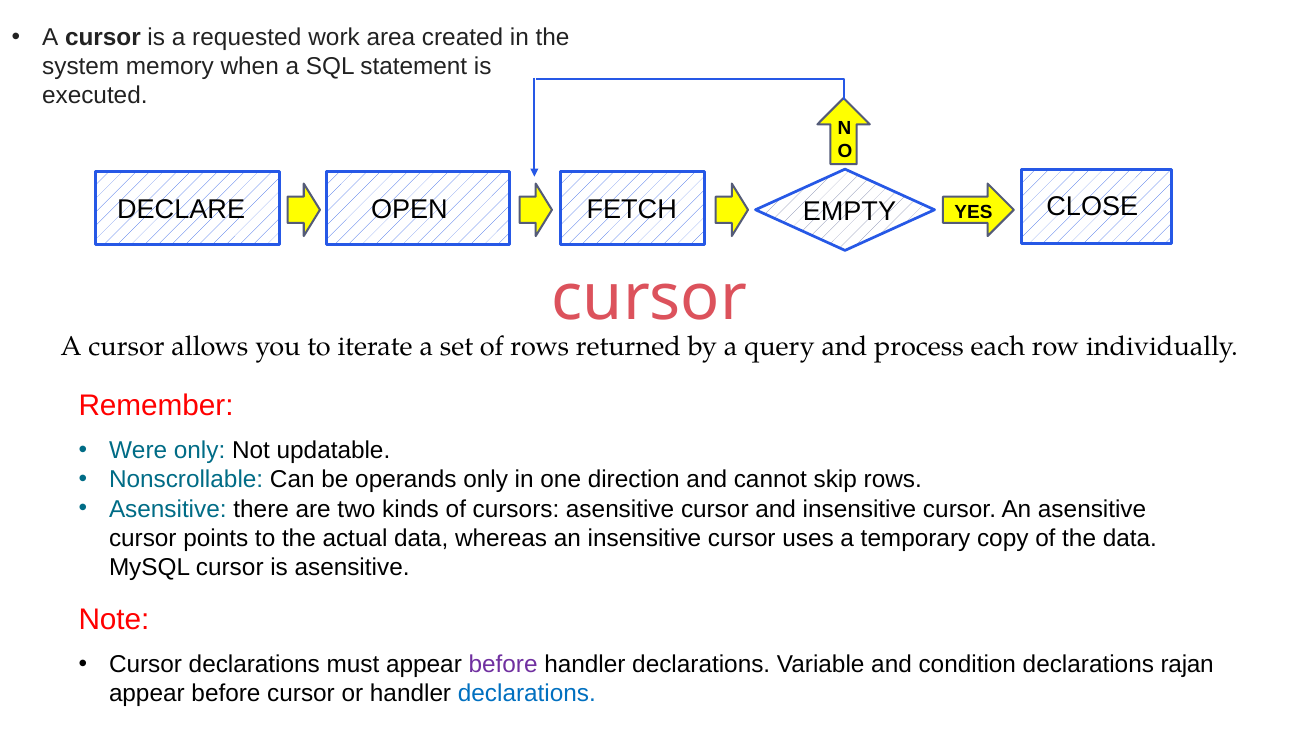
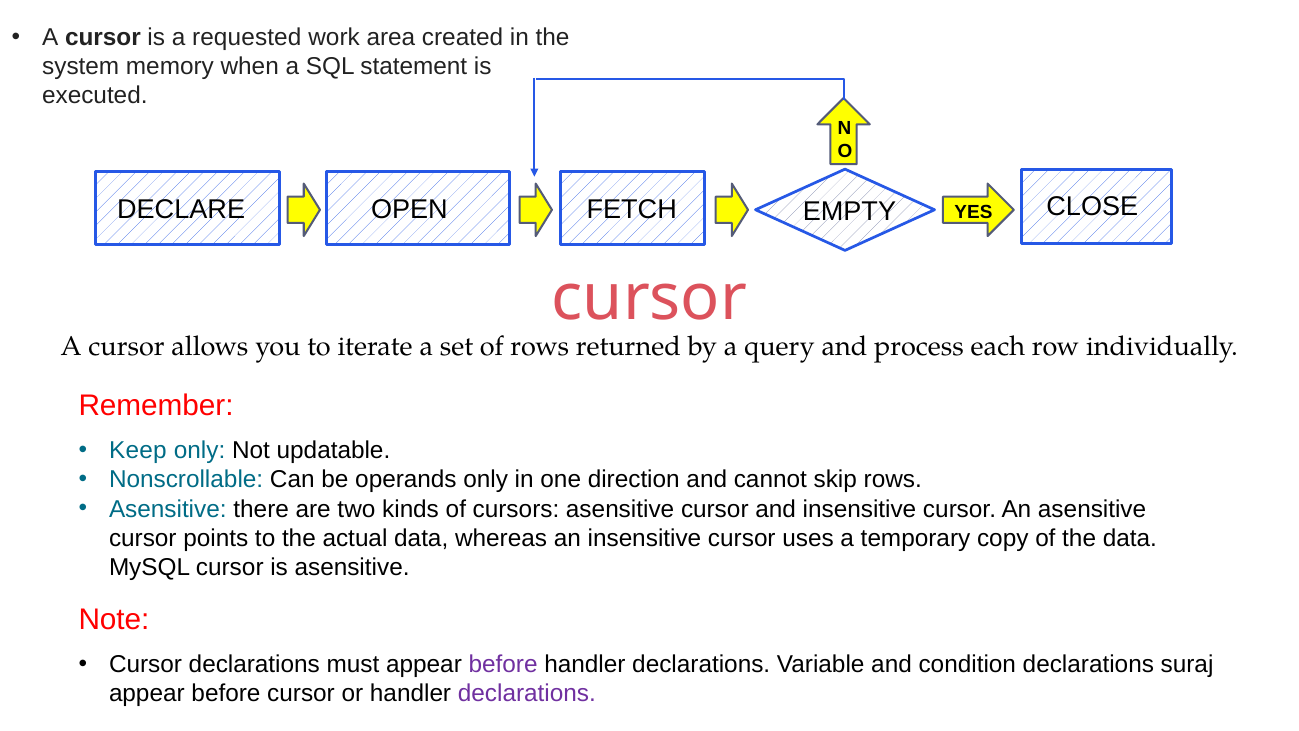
Were: Were -> Keep (138, 450)
rajan: rajan -> suraj (1187, 664)
declarations colour: blue -> purple (527, 693)
